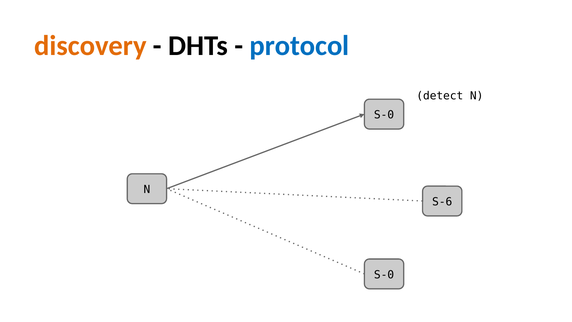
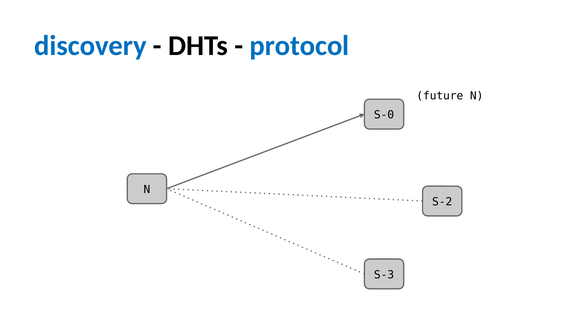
discovery colour: orange -> blue (90, 46)
detect: detect -> future (440, 96)
S-6: S-6 -> S-2 (442, 202)
S-0: S-0 -> S-3 (384, 274)
